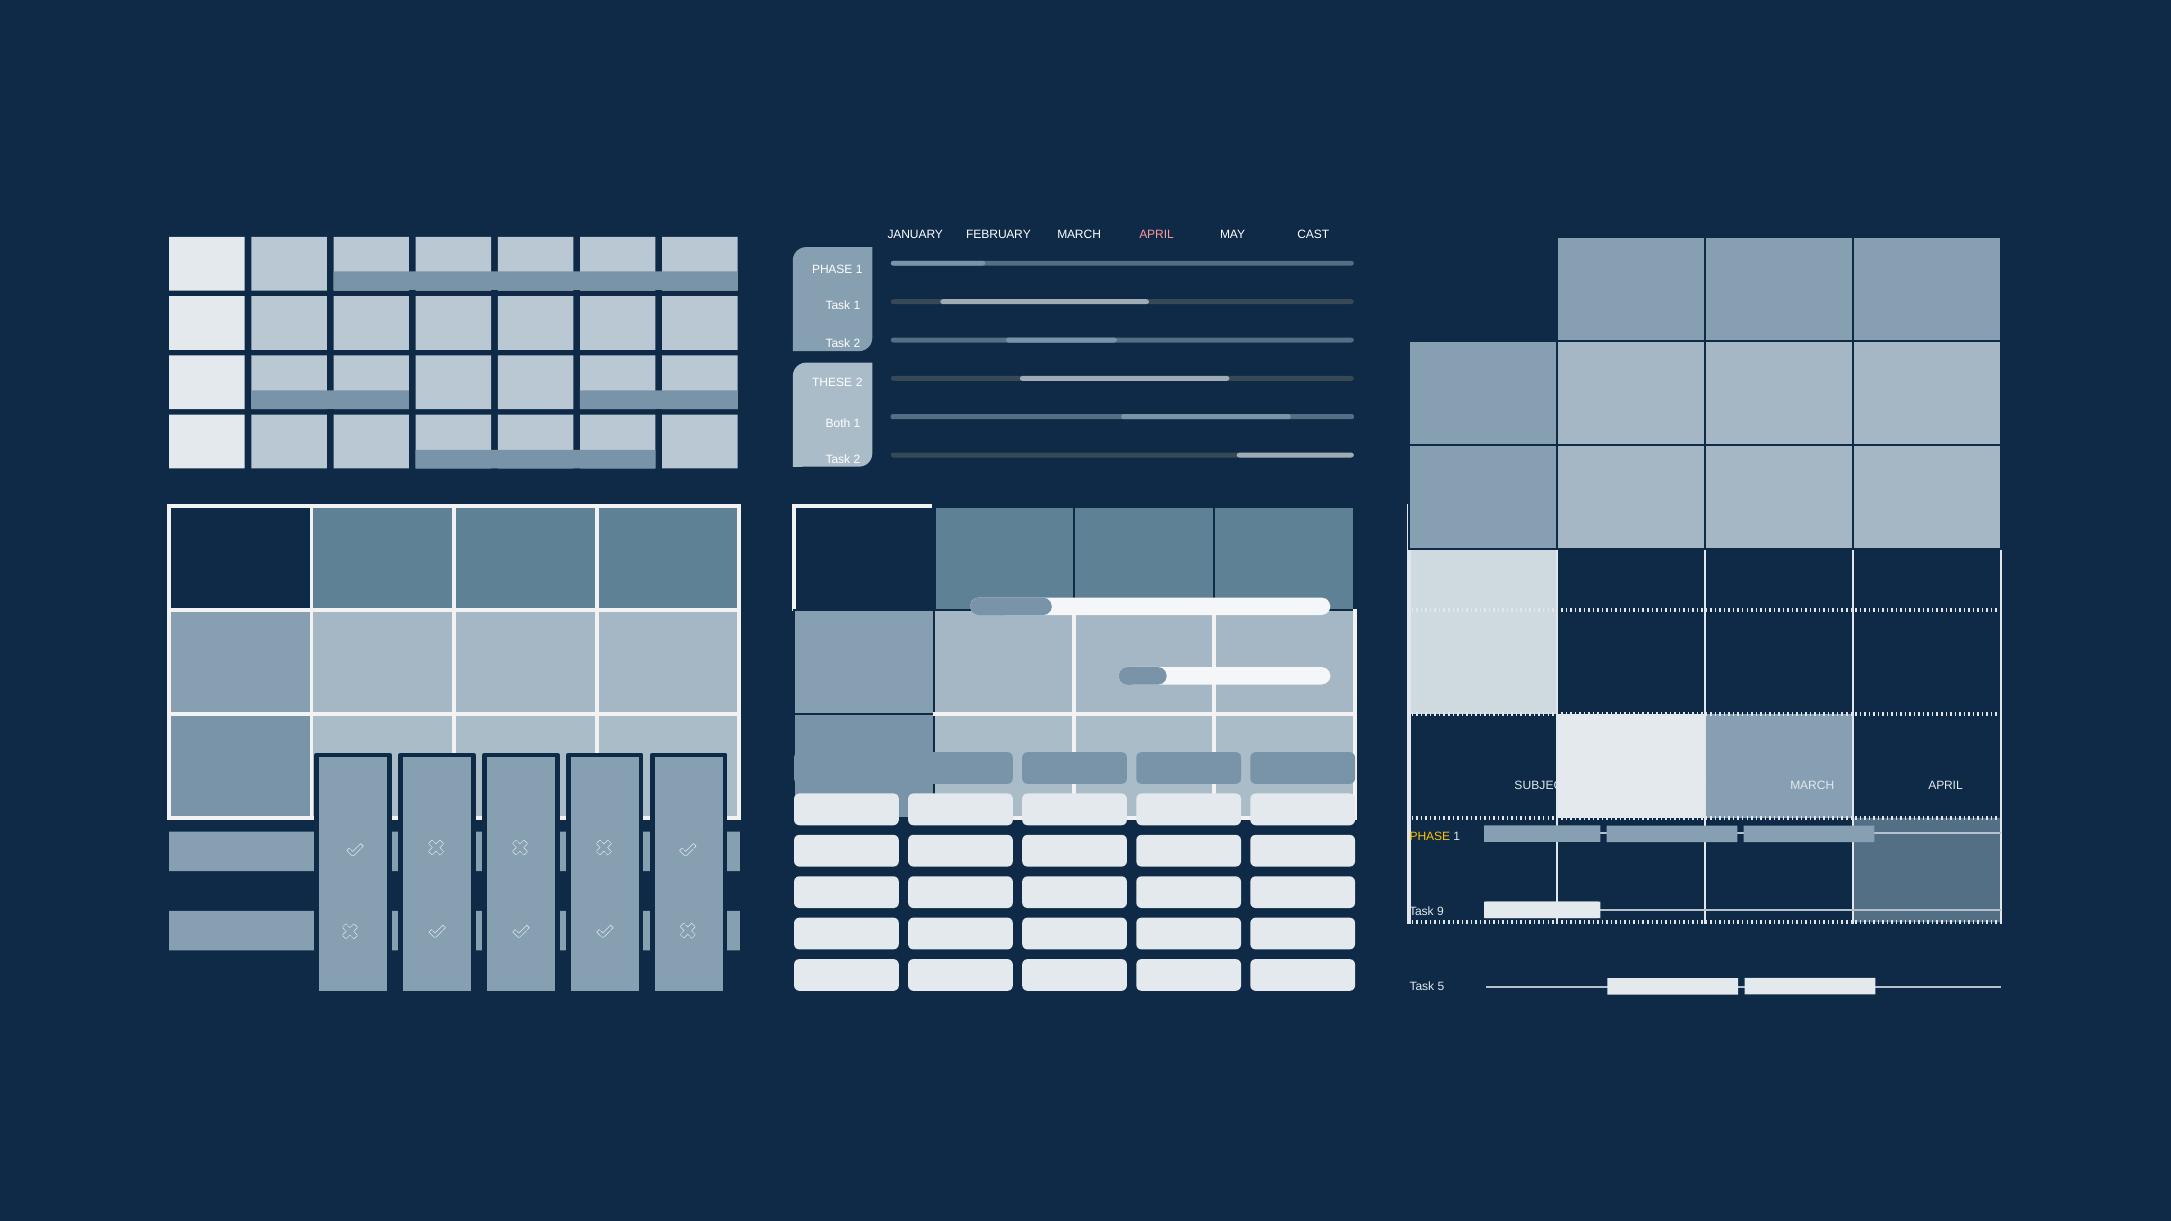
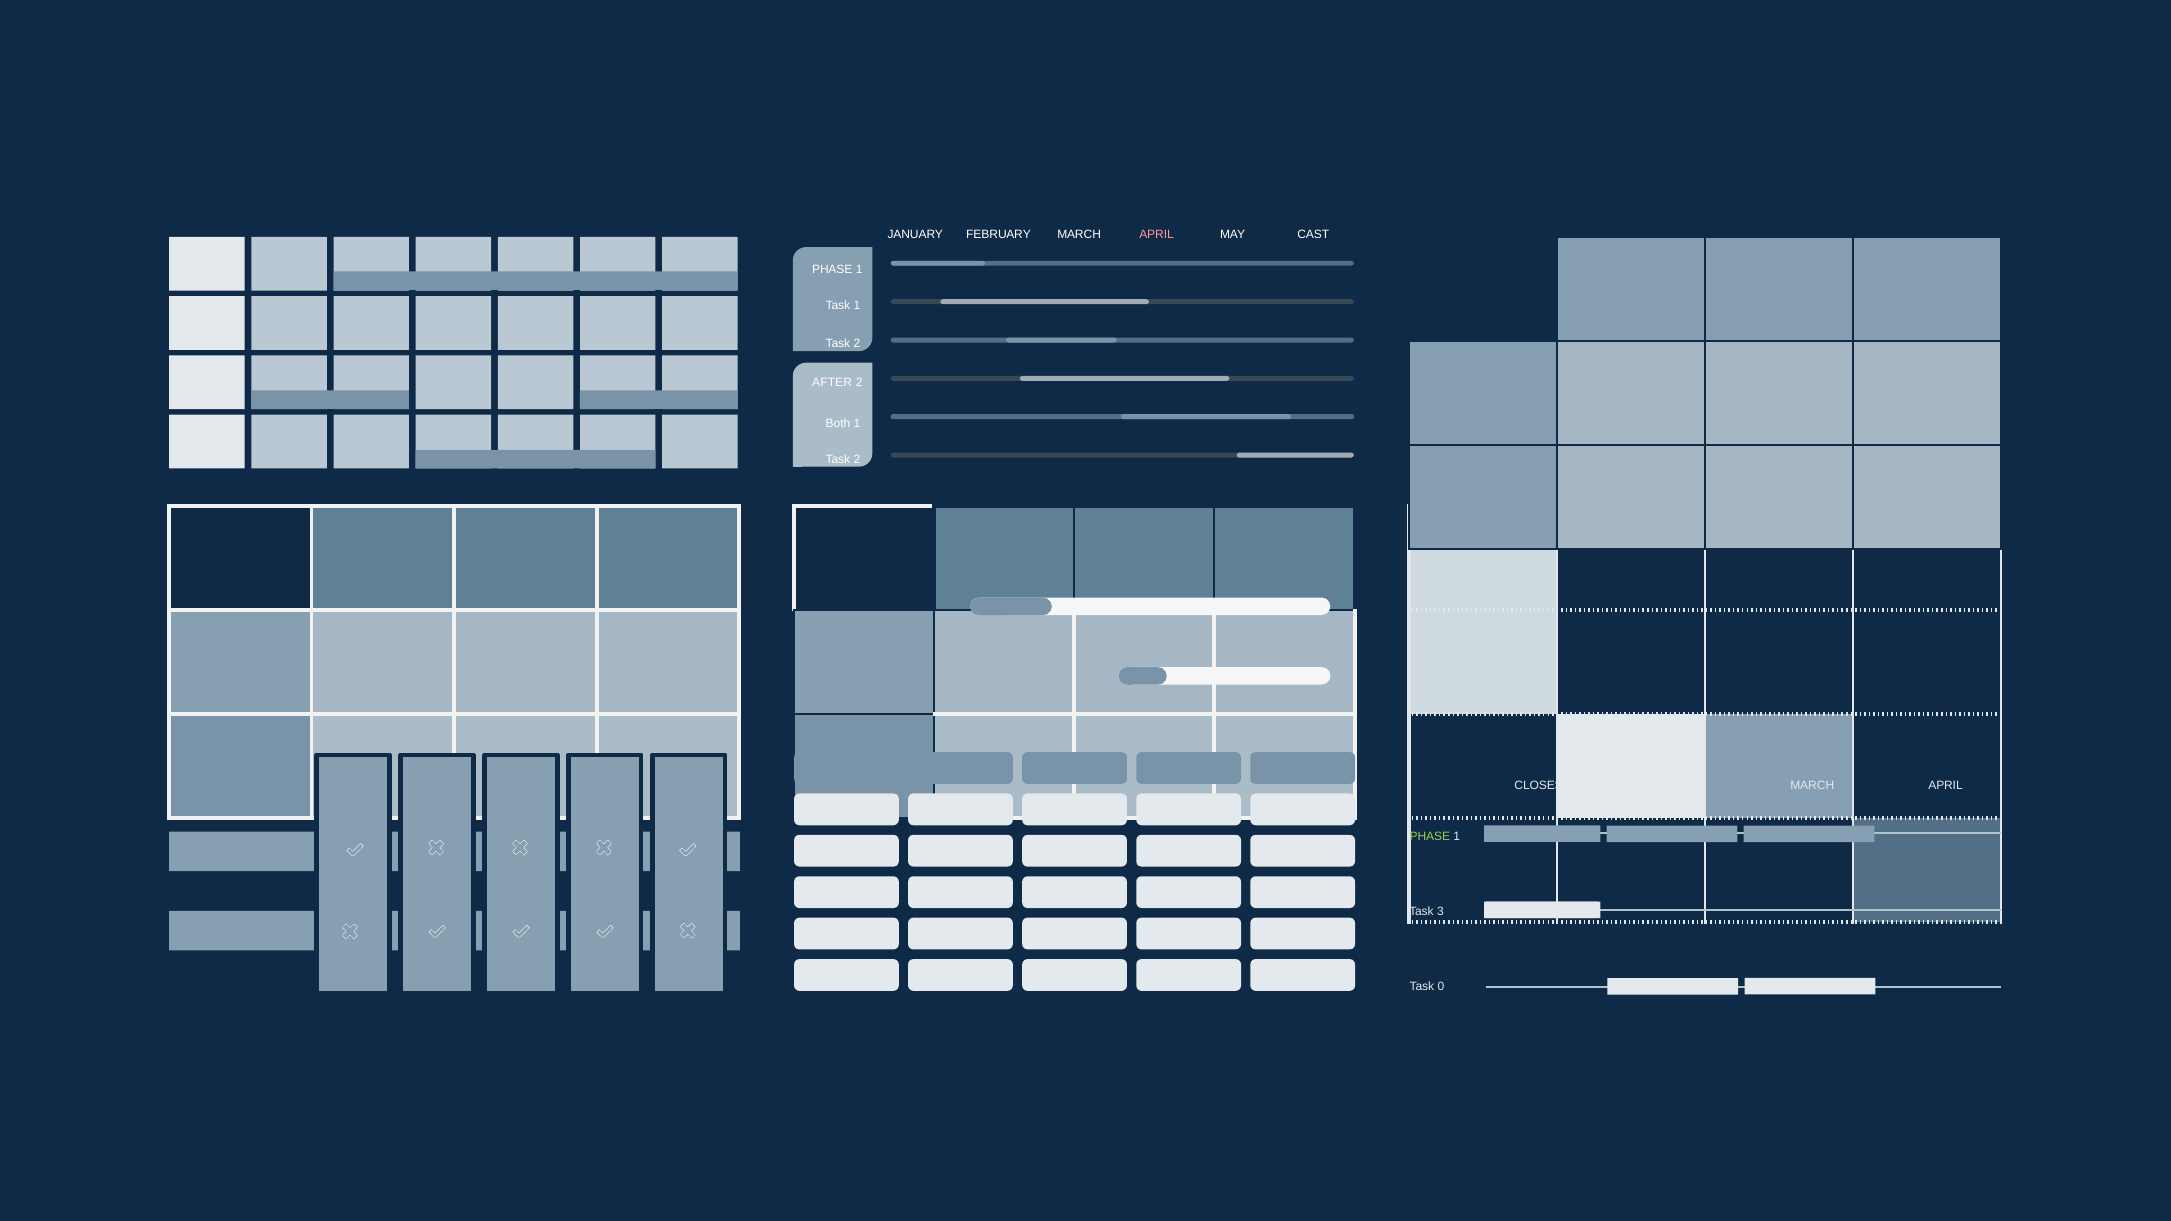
THESE: THESE -> AFTER (832, 383)
SUBJECT: SUBJECT -> CLOSEST (1542, 786)
PHASE colour: yellow -> light green (1430, 836)
9: 9 -> 3 (1440, 912)
5: 5 -> 0 (1441, 987)
